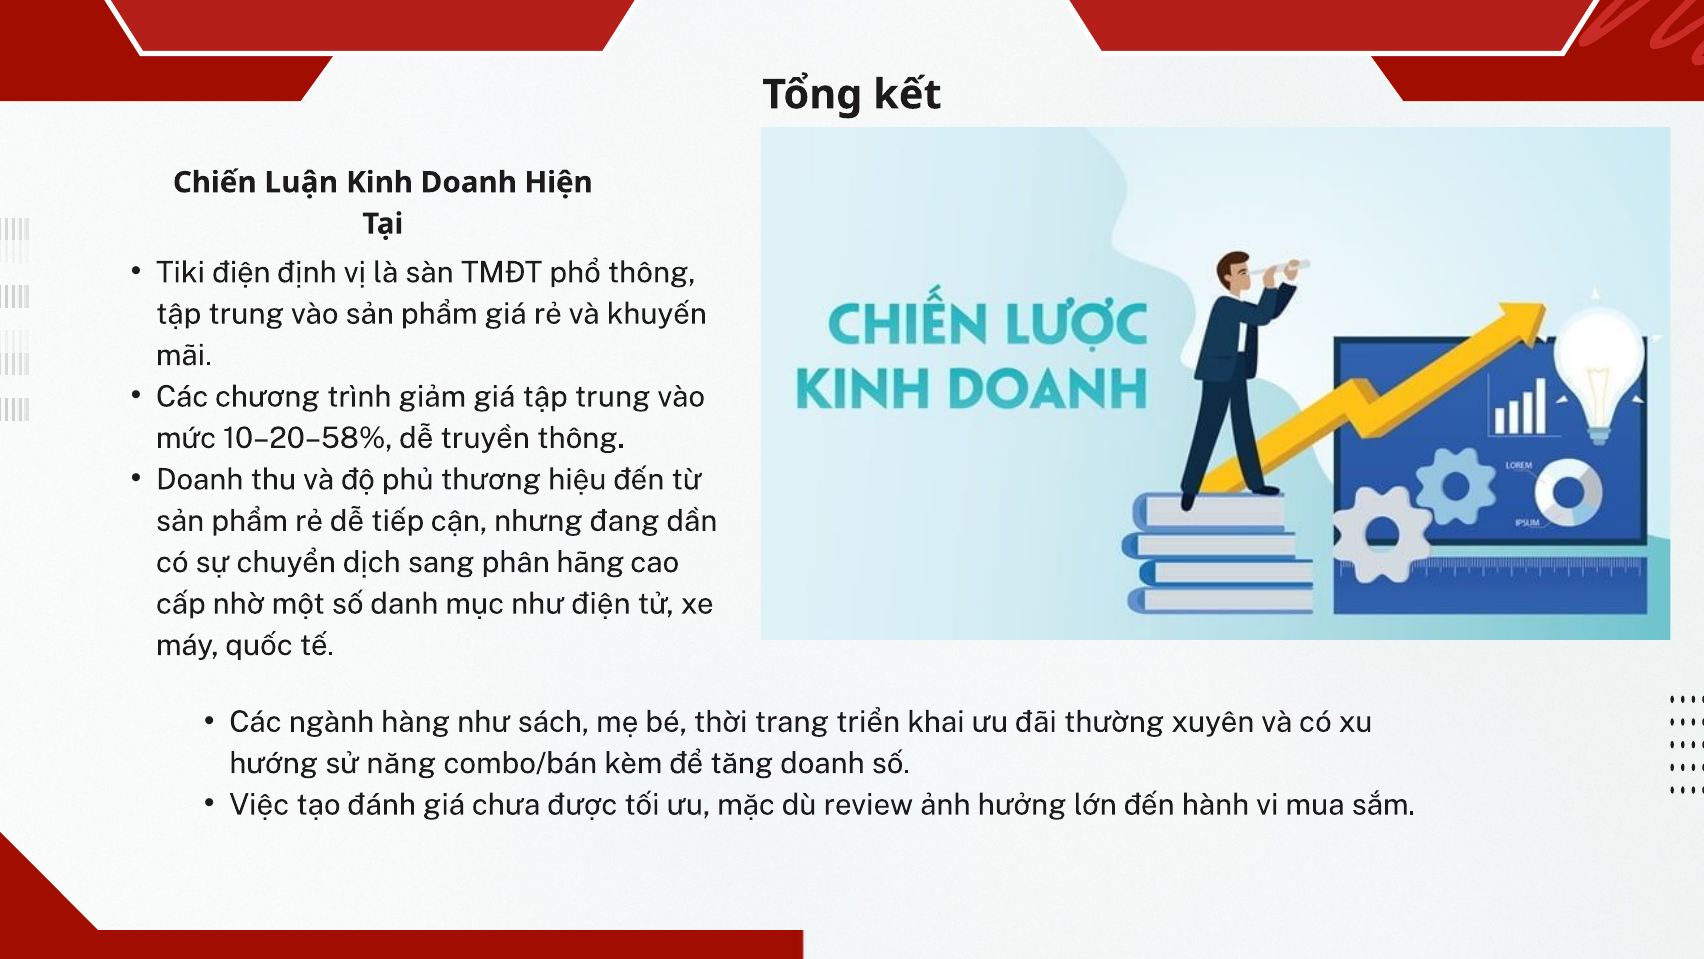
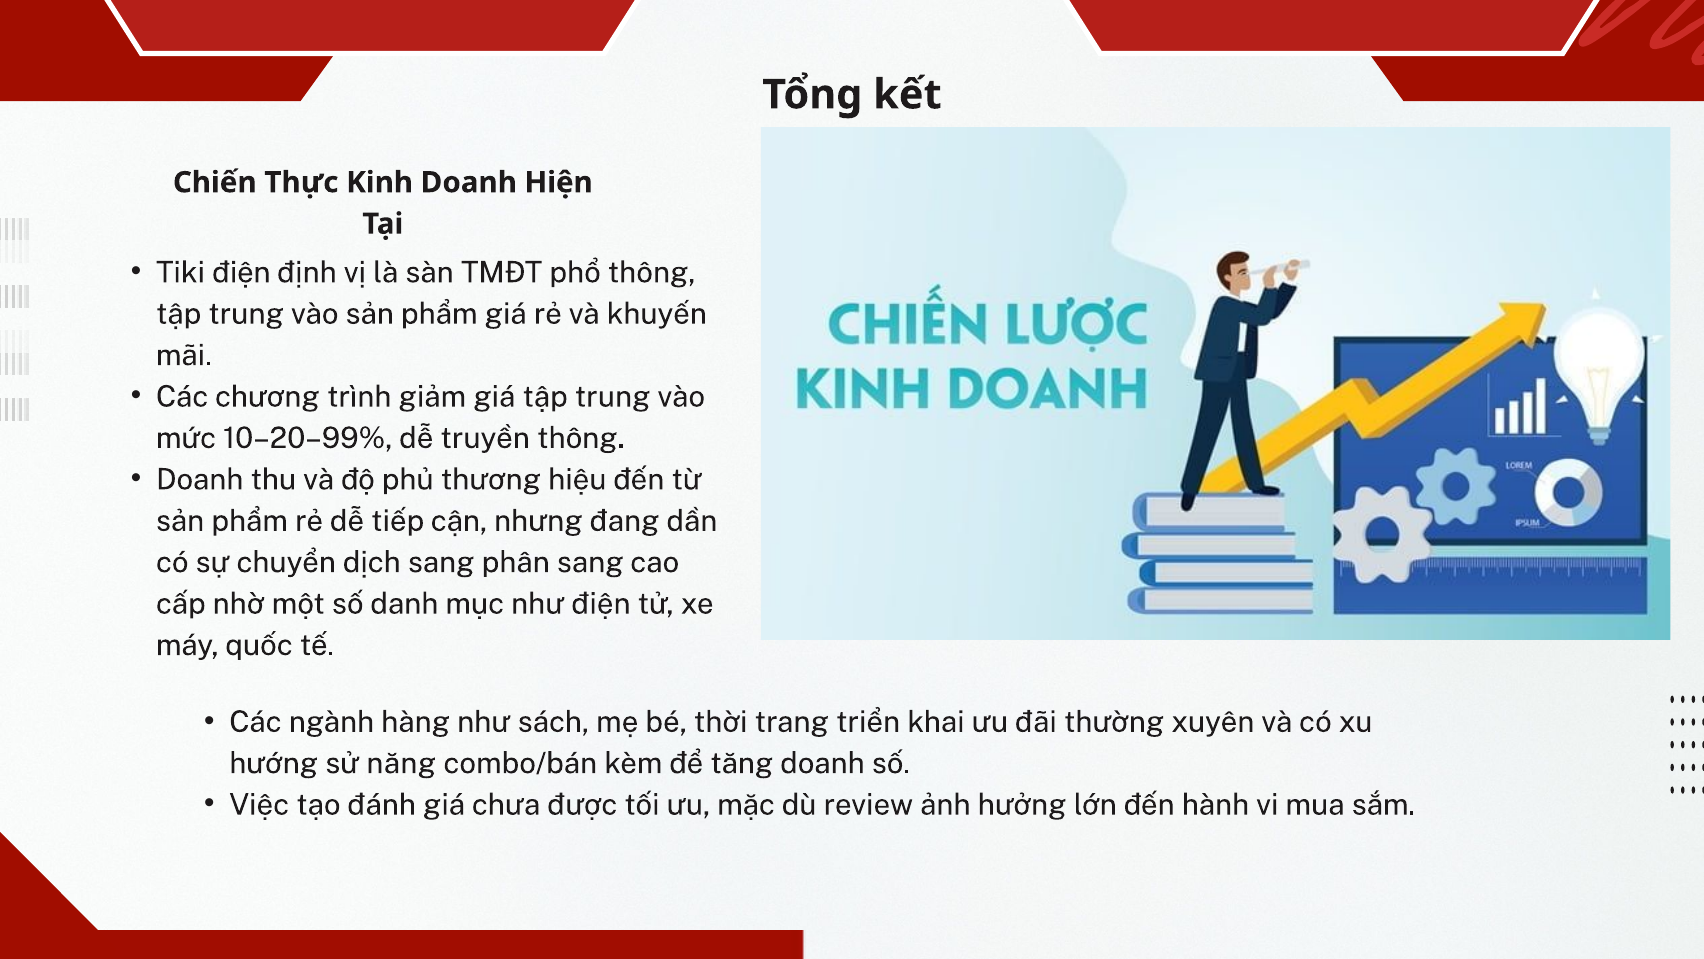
Luận: Luận -> Thực (301, 182)
10–20–58%: 10–20–58% -> 10–20–99% (308, 438)
phân hãng: hãng -> sang (590, 562)
